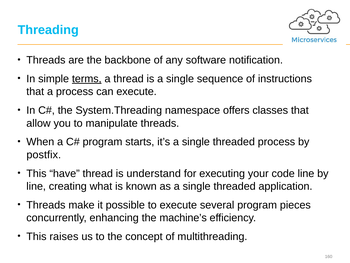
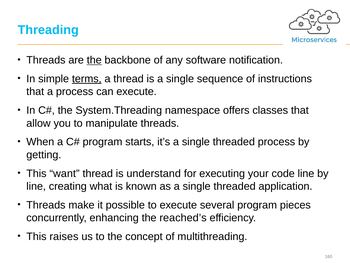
the underline: none -> present (94, 60)
postfix: postfix -> getting (44, 154)
have: have -> want (65, 173)
machine’s: machine’s -> reached’s (183, 217)
